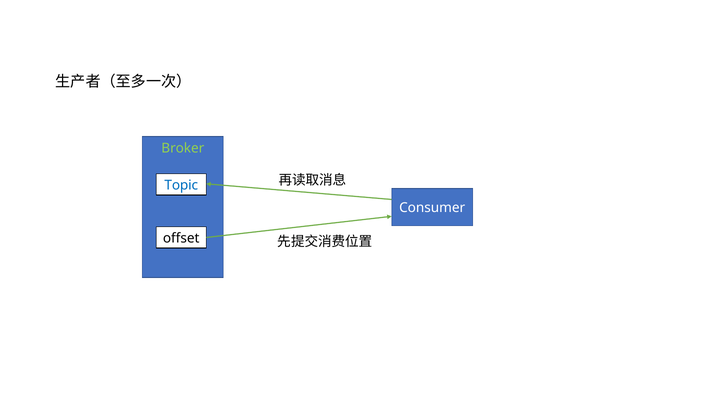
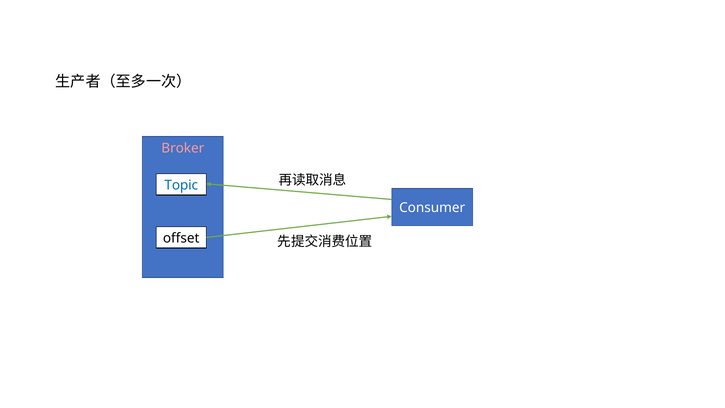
Broker colour: light green -> pink (183, 148)
